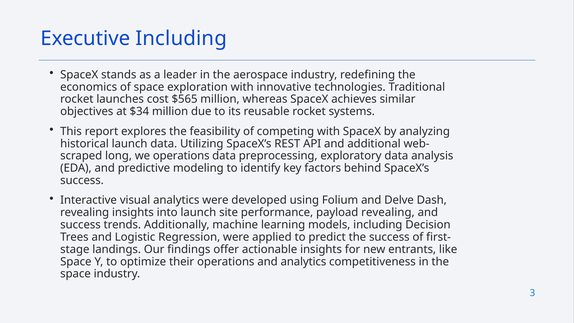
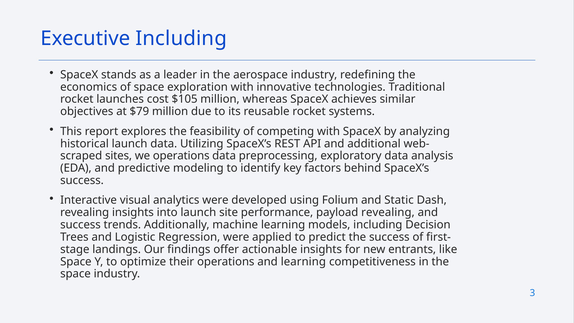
$565: $565 -> $105 (185, 99)
$34: $34 -> $79 (139, 111)
long: long -> sites (119, 156)
Delve: Delve -> Static (399, 200)
and analytics: analytics -> learning (303, 261)
